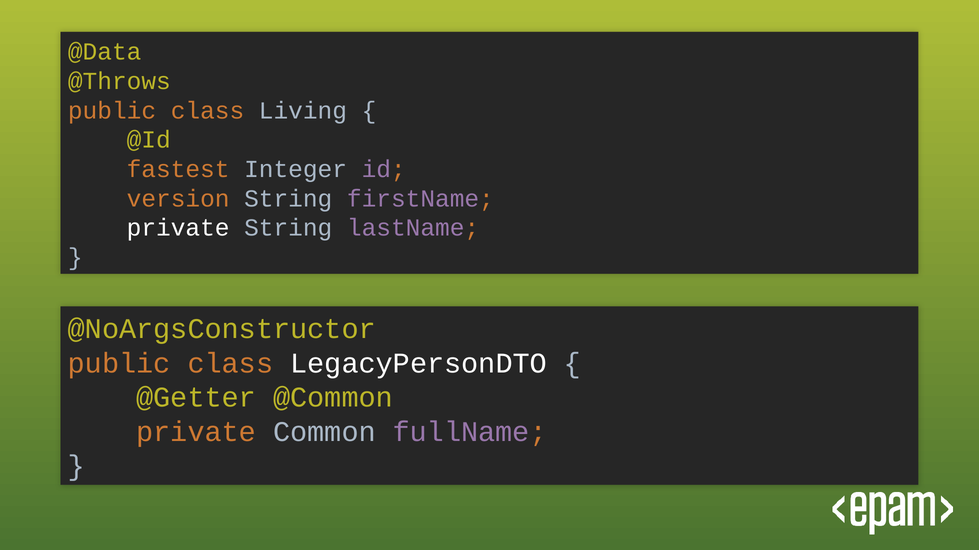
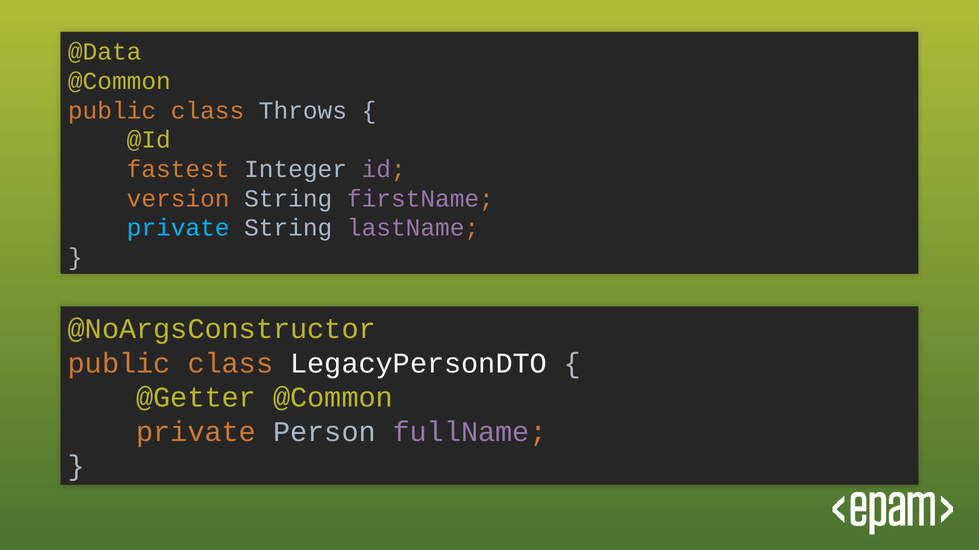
@Throws: @Throws -> @Common (119, 81)
Living: Living -> Throws (303, 111)
private colour: white -> light blue (178, 228)
Common: Common -> Person (324, 432)
